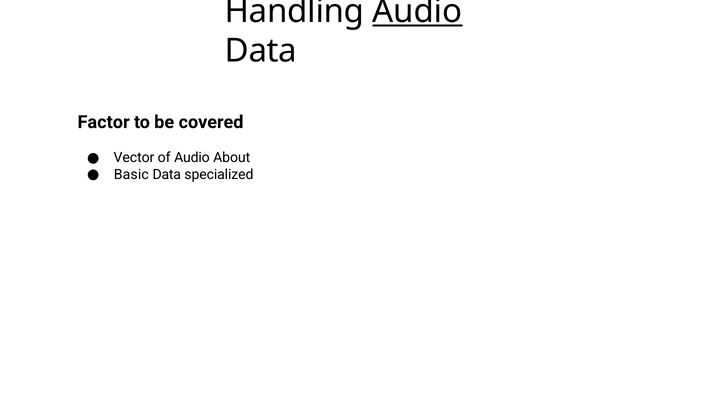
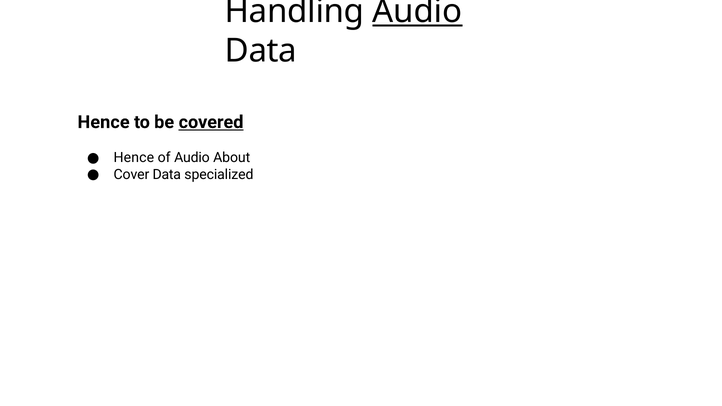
Factor: Factor -> Hence (104, 122)
covered underline: none -> present (211, 122)
Vector: Vector -> Hence (134, 158)
Basic: Basic -> Cover (131, 174)
